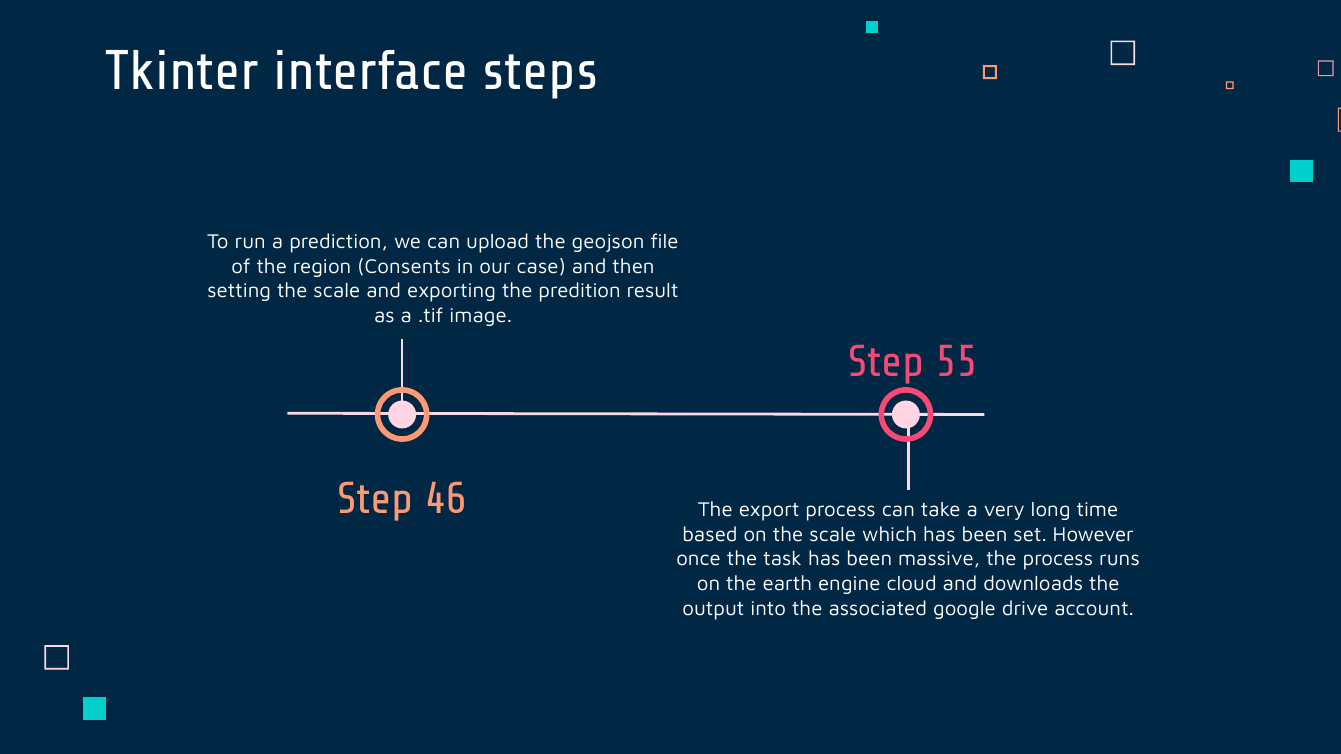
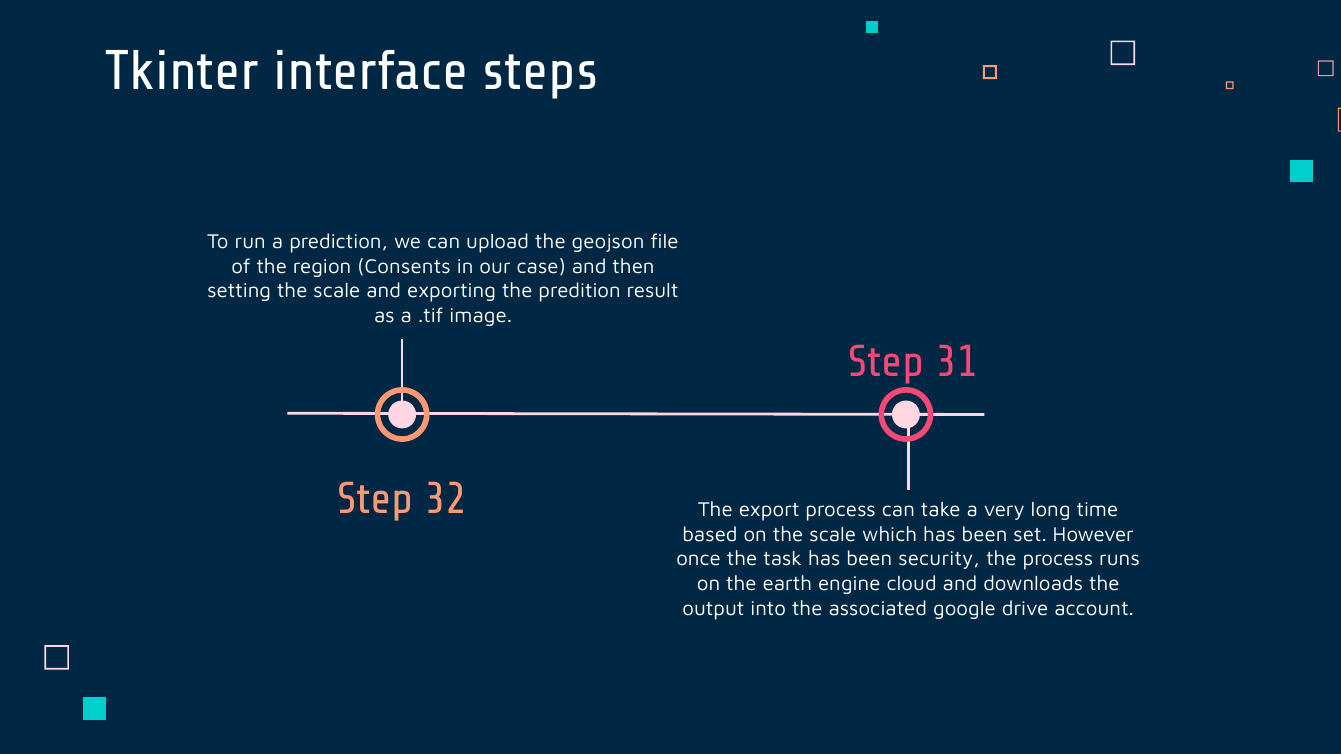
55: 55 -> 31 (957, 362)
46: 46 -> 32 (446, 499)
massive: massive -> security (939, 559)
